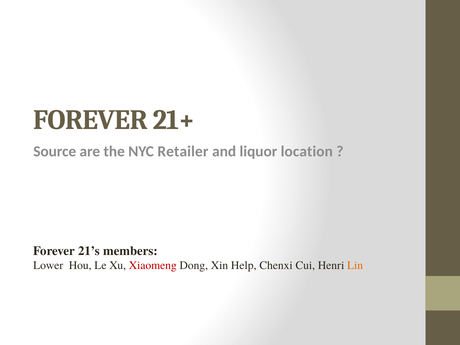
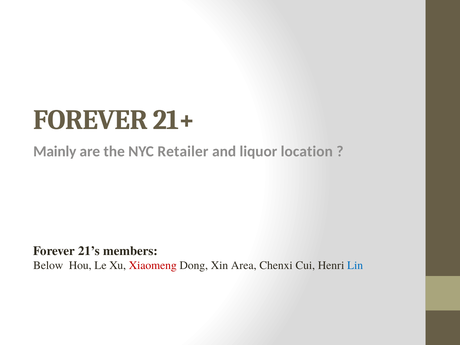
Source: Source -> Mainly (55, 152)
Lower: Lower -> Below (48, 265)
Help: Help -> Area (244, 265)
Lin colour: orange -> blue (355, 265)
